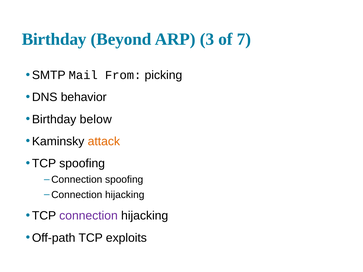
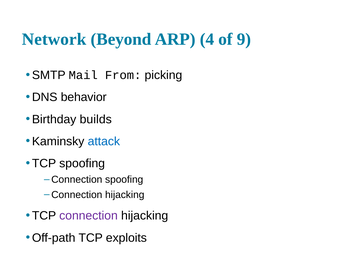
Birthday: Birthday -> Network (54, 39)
3: 3 -> 4 (207, 39)
7: 7 -> 9 (244, 39)
below: below -> builds (96, 119)
attack colour: orange -> blue (104, 142)
